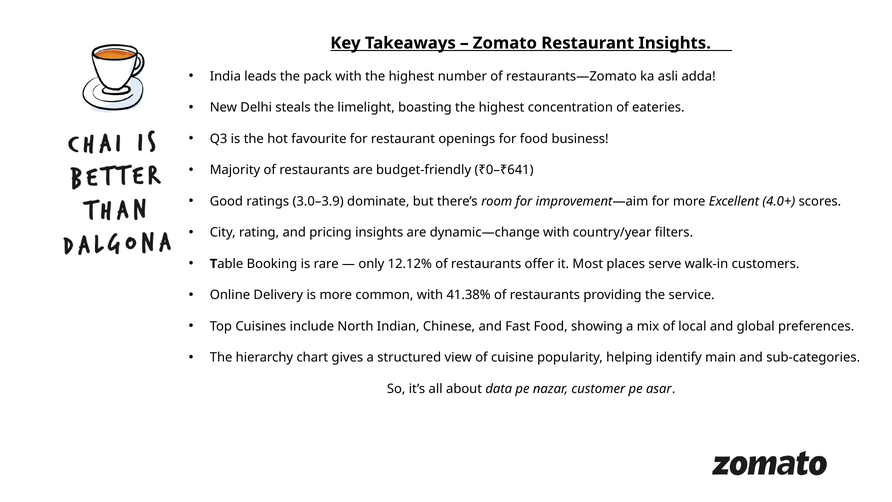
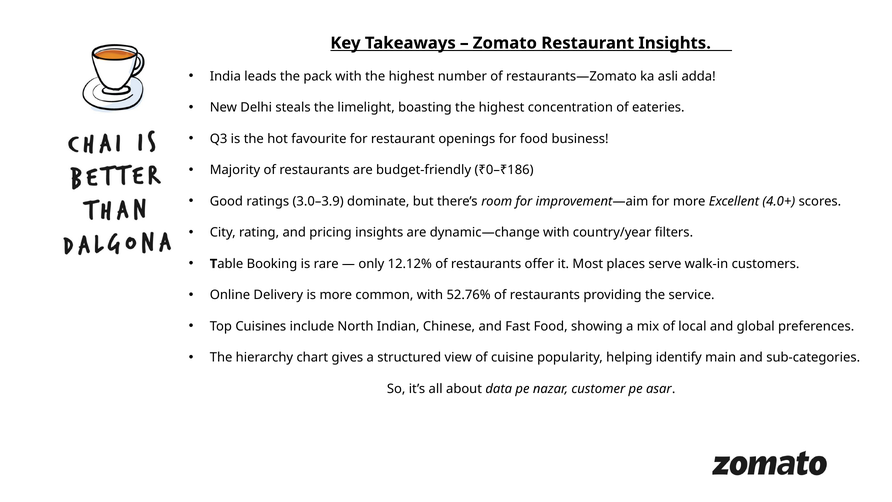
₹0–₹641: ₹0–₹641 -> ₹0–₹186 (504, 170)
41.38%: 41.38% -> 52.76% (469, 295)
